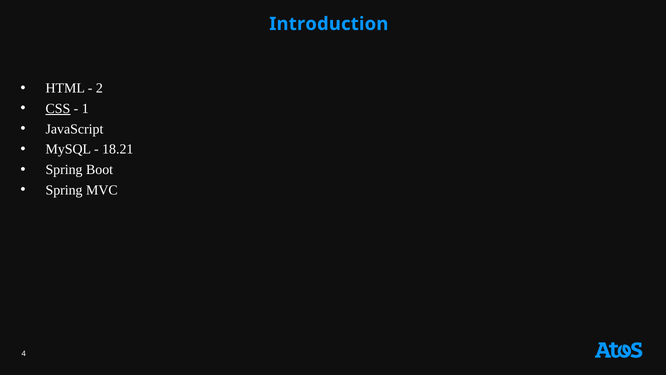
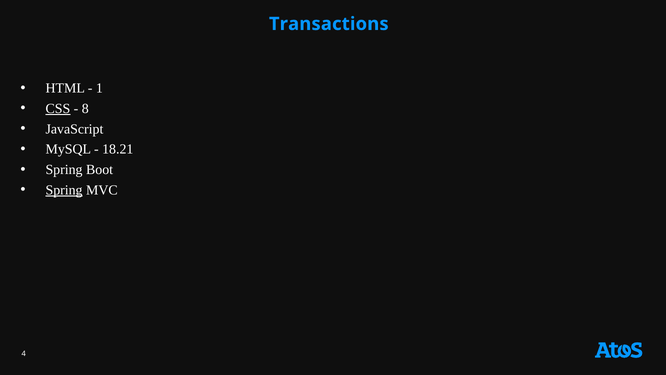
Introduction: Introduction -> Transactions (329, 24)
2: 2 -> 1 (99, 88)
1: 1 -> 8 (85, 108)
Spring underline: none -> present (64, 190)
